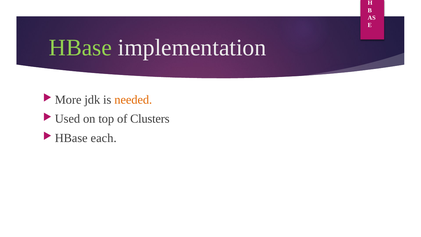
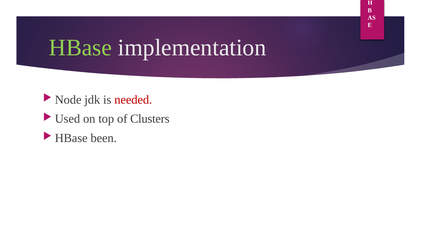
More: More -> Node (68, 100)
needed colour: orange -> red (133, 100)
each: each -> been (104, 138)
